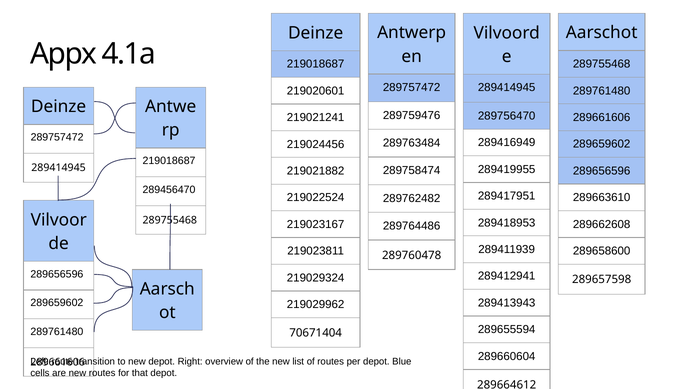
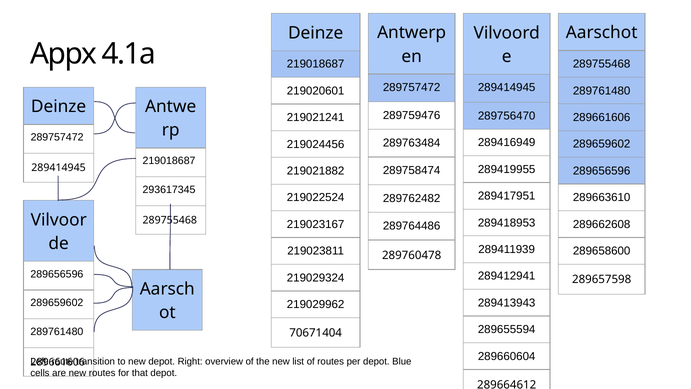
289456470: 289456470 -> 293617345 (169, 190)
